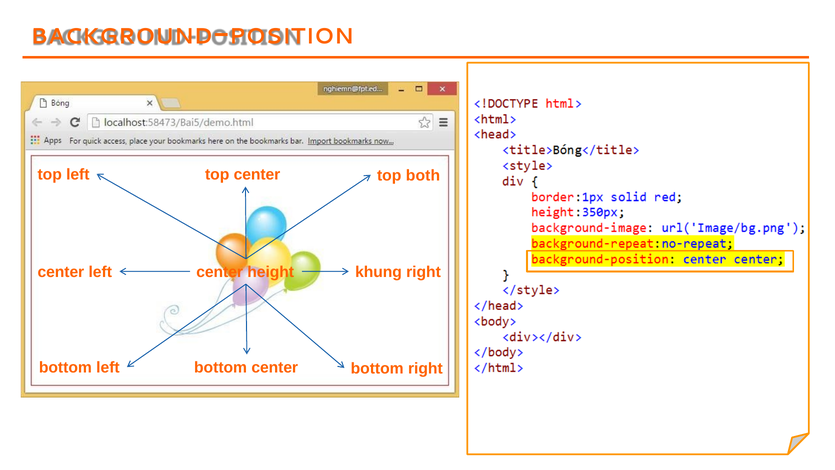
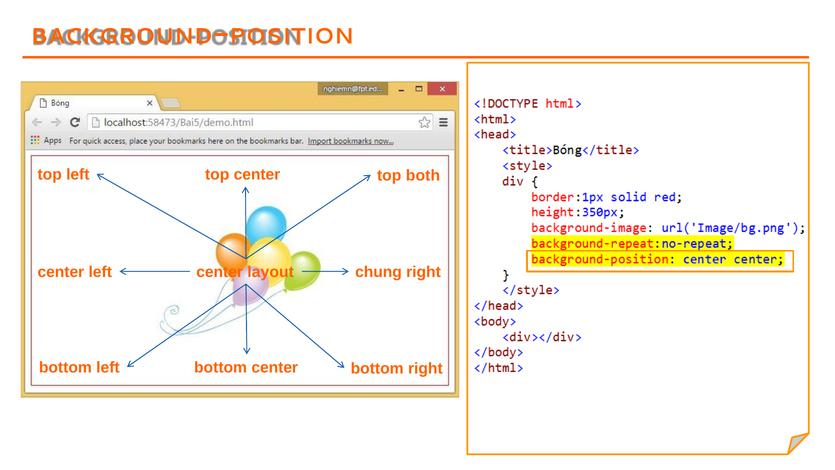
height: height -> layout (271, 272)
khung: khung -> chung (378, 272)
